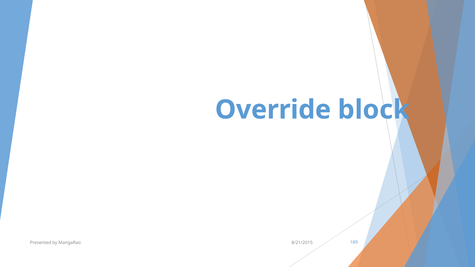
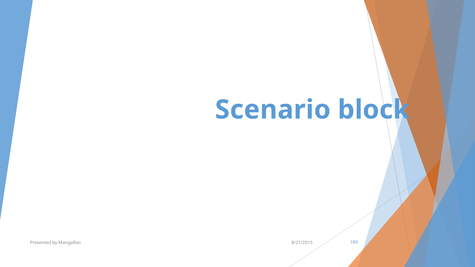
Override: Override -> Scenario (273, 110)
